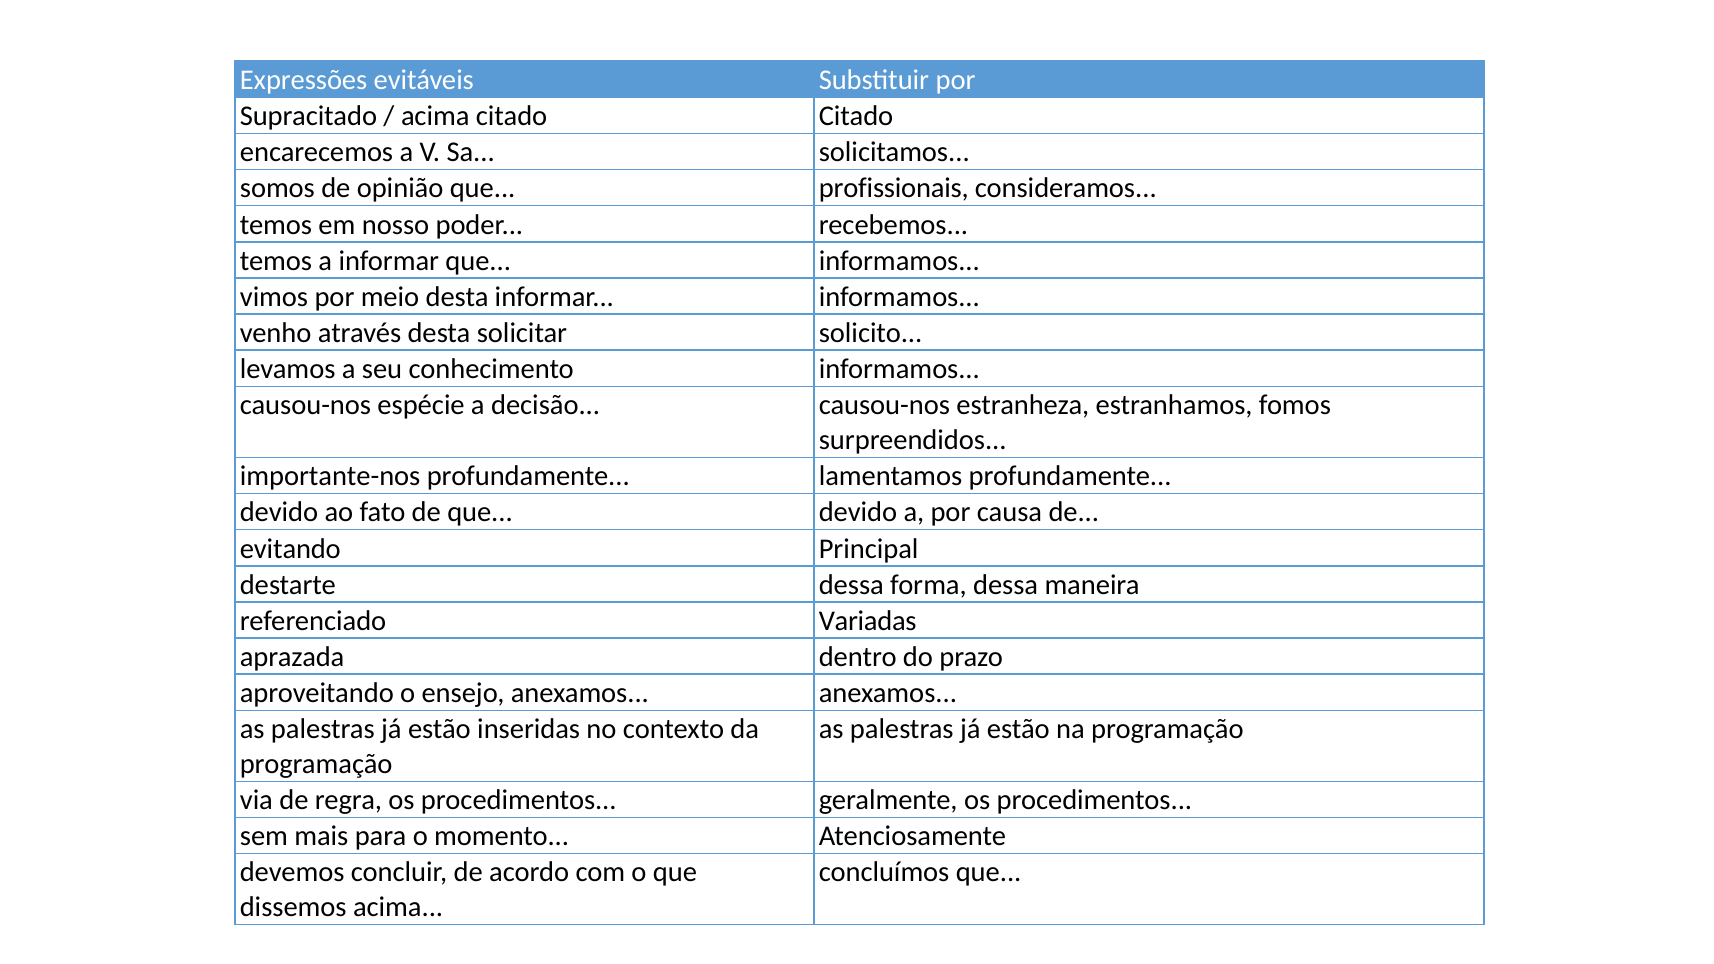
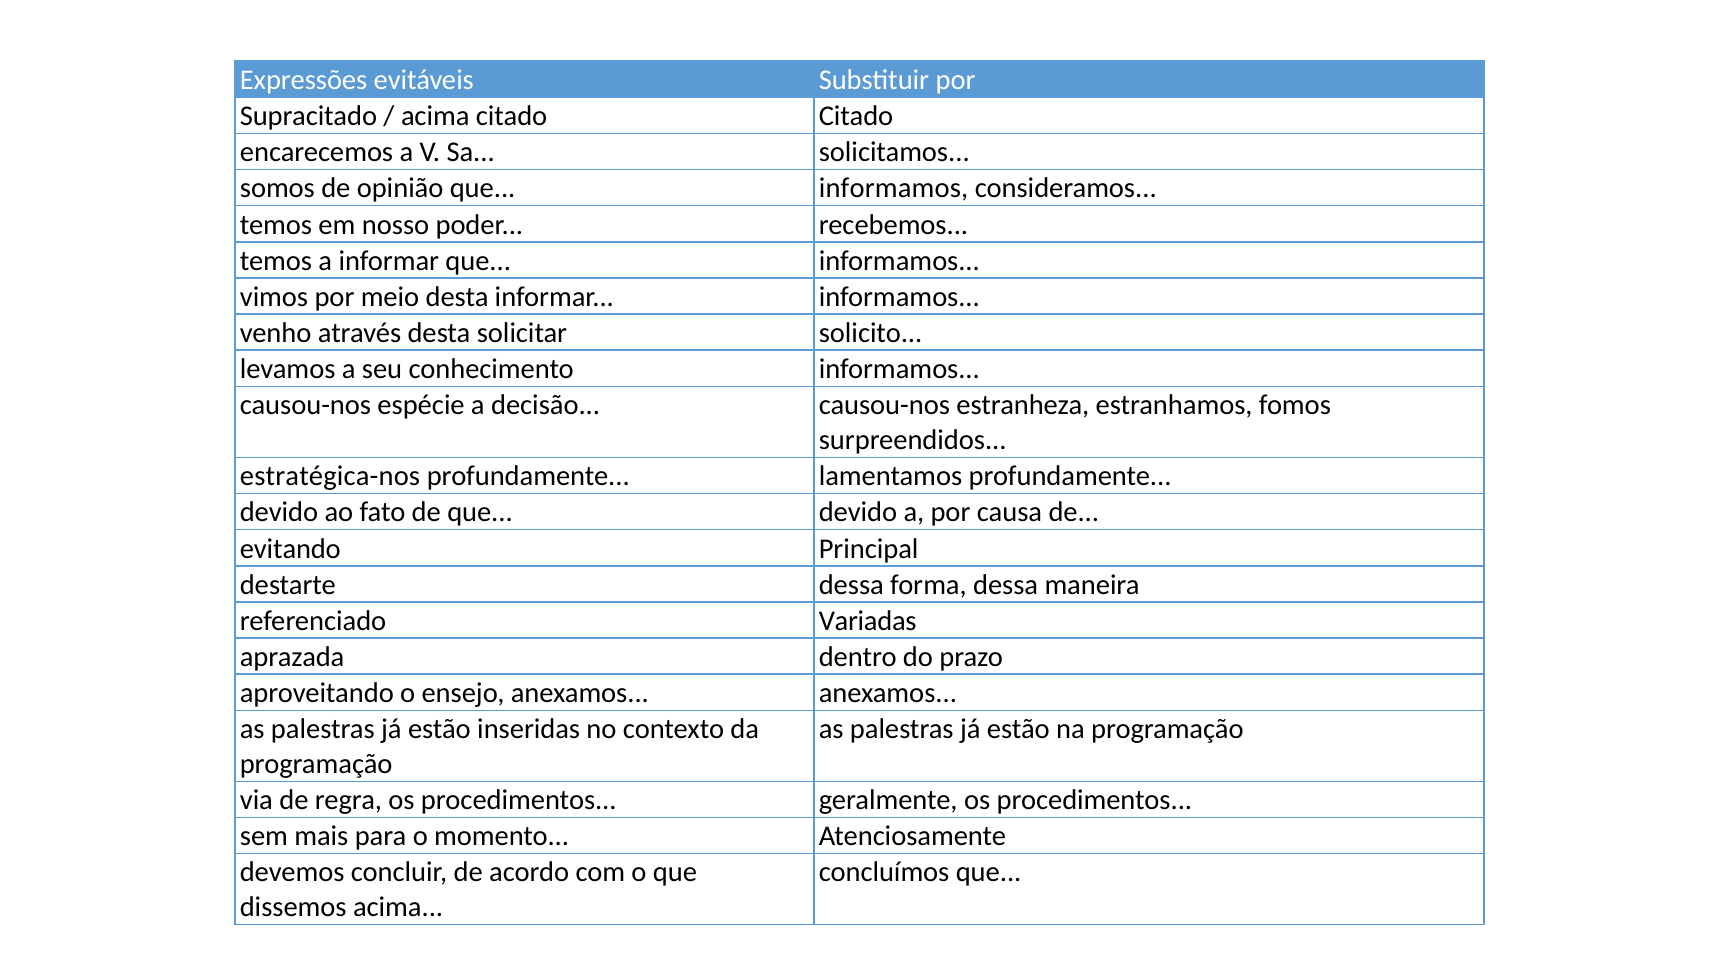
opinião que profissionais: profissionais -> informamos (894, 189)
importante-nos: importante-nos -> estratégica-nos (330, 476)
